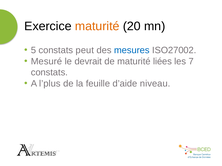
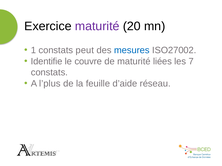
maturité colour: orange -> purple (97, 26)
5: 5 -> 1 (33, 50)
Mesuré: Mesuré -> Identifie (47, 62)
devrait: devrait -> couvre (88, 62)
niveau: niveau -> réseau (155, 84)
